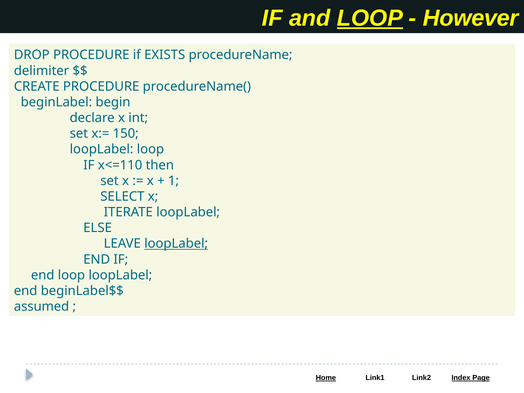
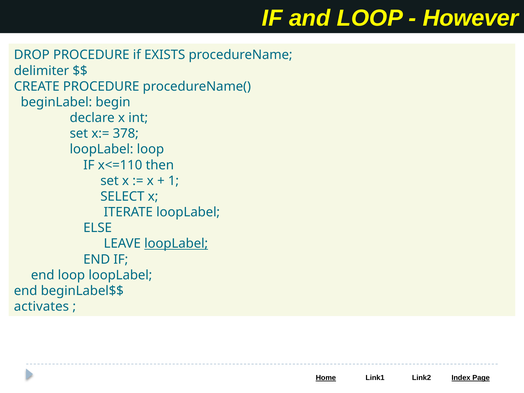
LOOP underline: present -> none (370, 18)
150: 150 -> 378 (126, 134)
assumed: assumed -> activates (41, 307)
